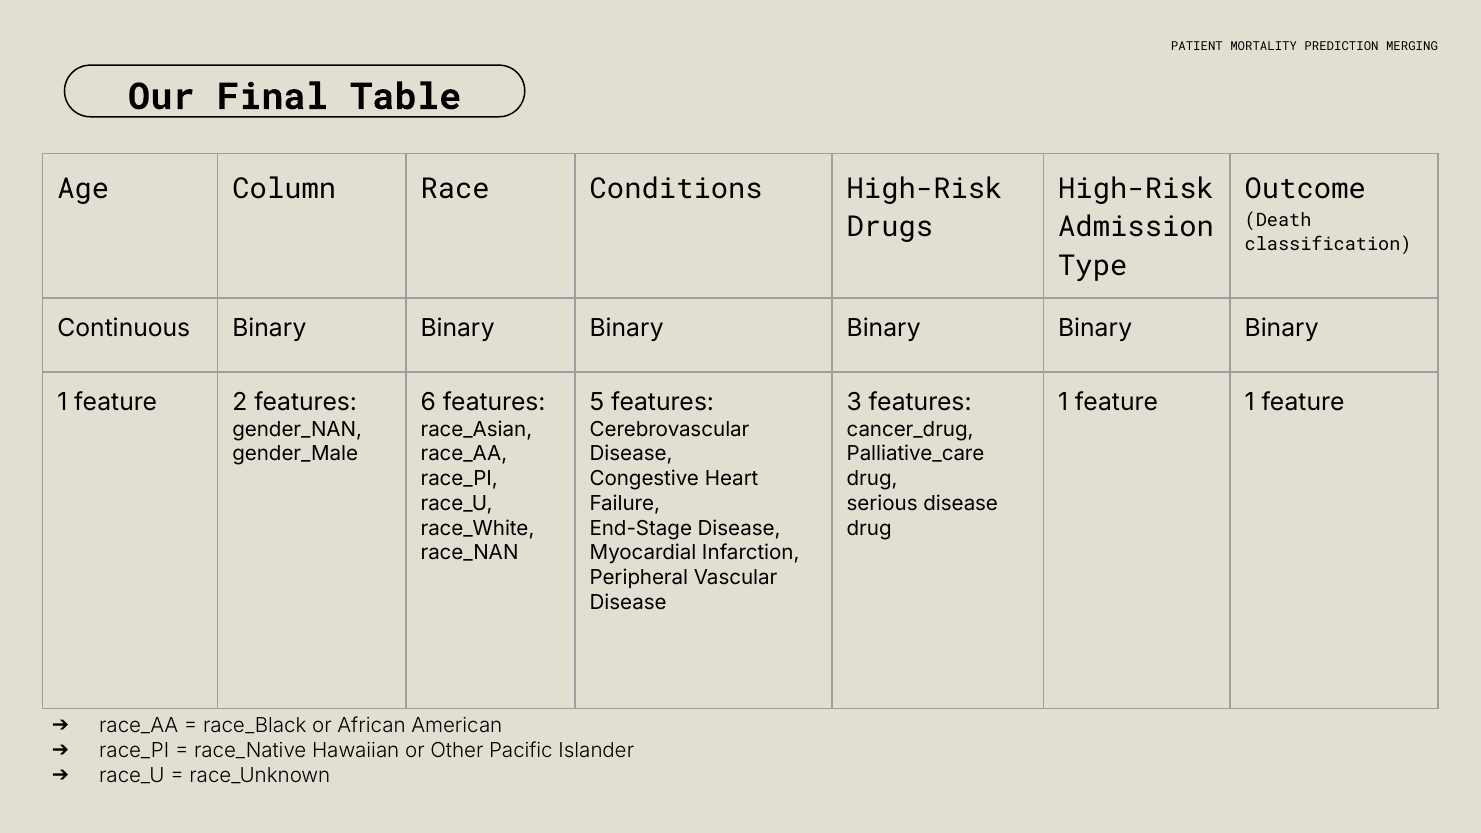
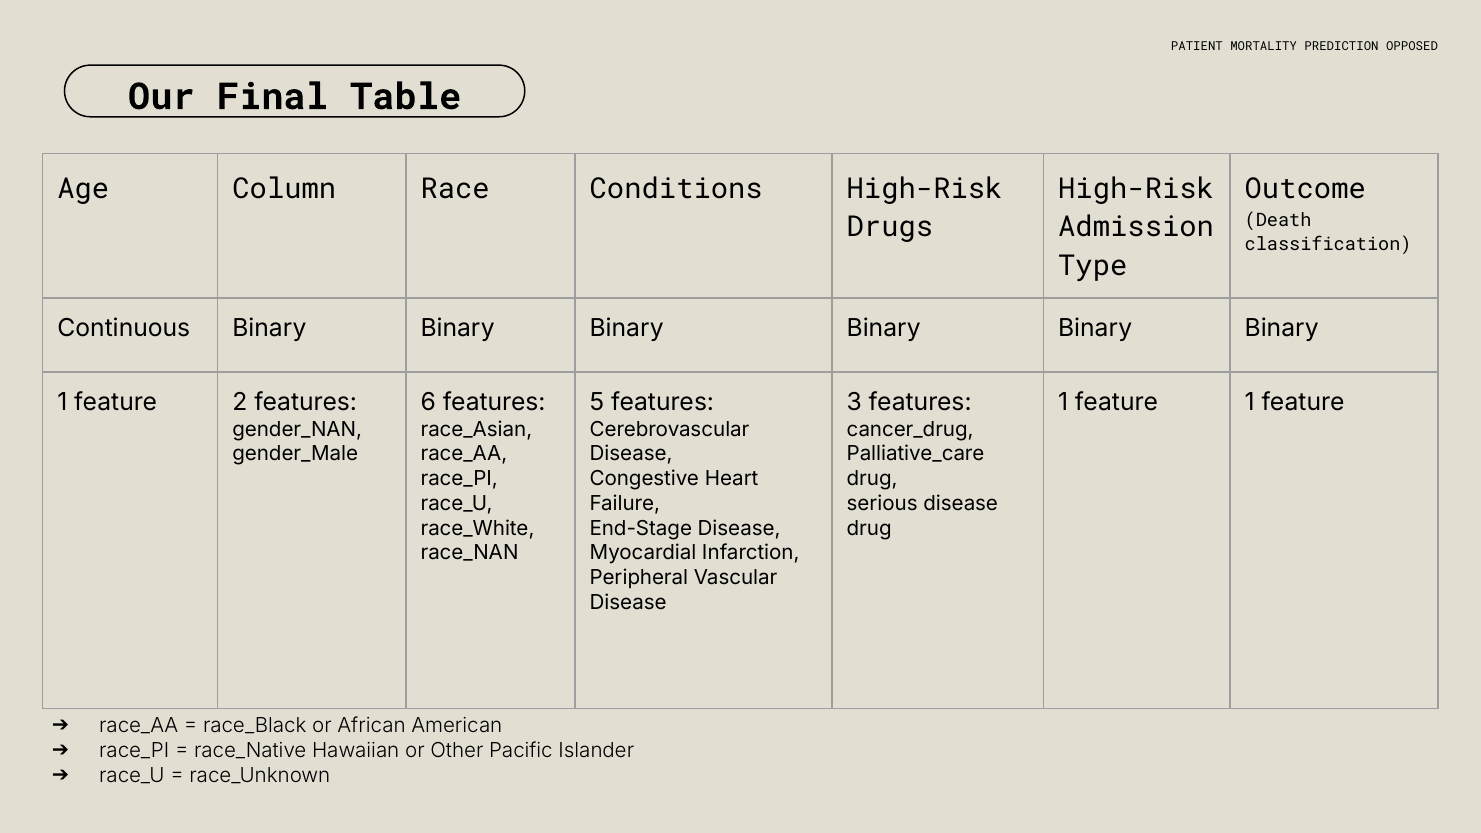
MERGING: MERGING -> OPPOSED (1412, 47)
